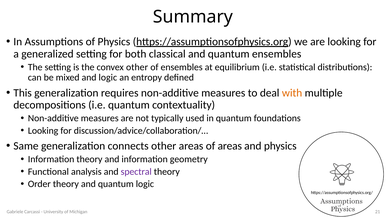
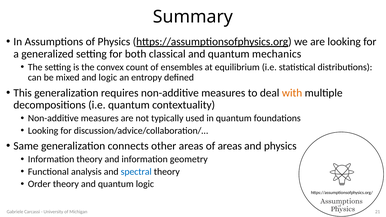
quantum ensembles: ensembles -> mechanics (277, 54)
convex other: other -> count (137, 67)
spectral colour: purple -> blue (136, 172)
